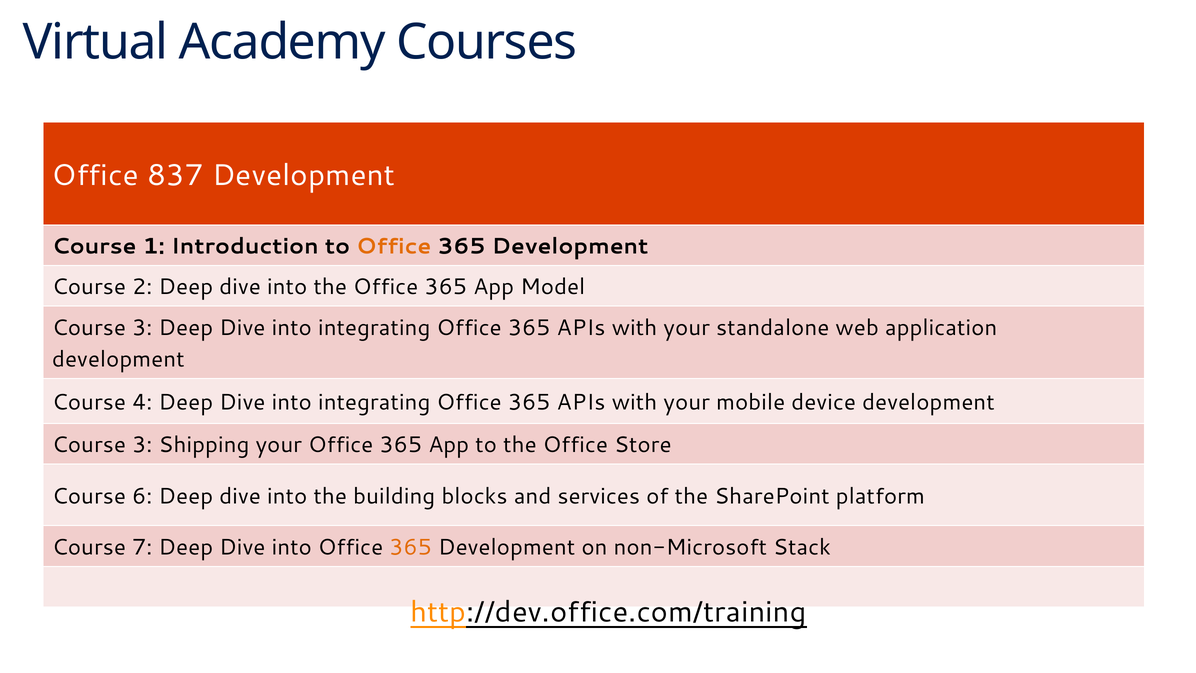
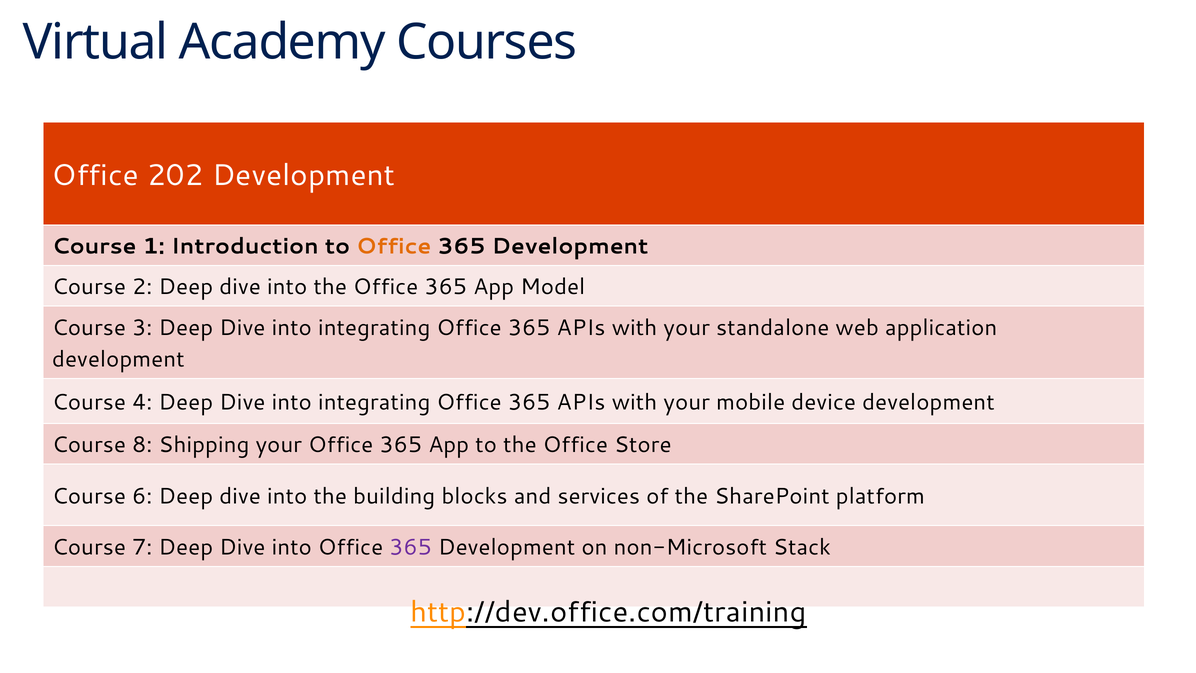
837: 837 -> 202 (175, 175)
3: 3 -> 8 (142, 445)
365 colour: orange -> purple (411, 547)
